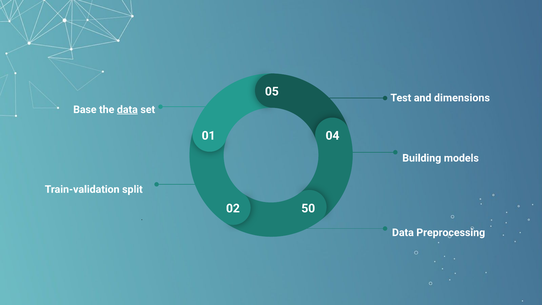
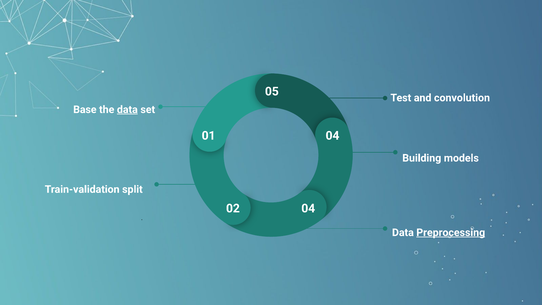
dimensions: dimensions -> convolution (462, 98)
02 50: 50 -> 04 (308, 208)
Preprocessing underline: none -> present (451, 232)
